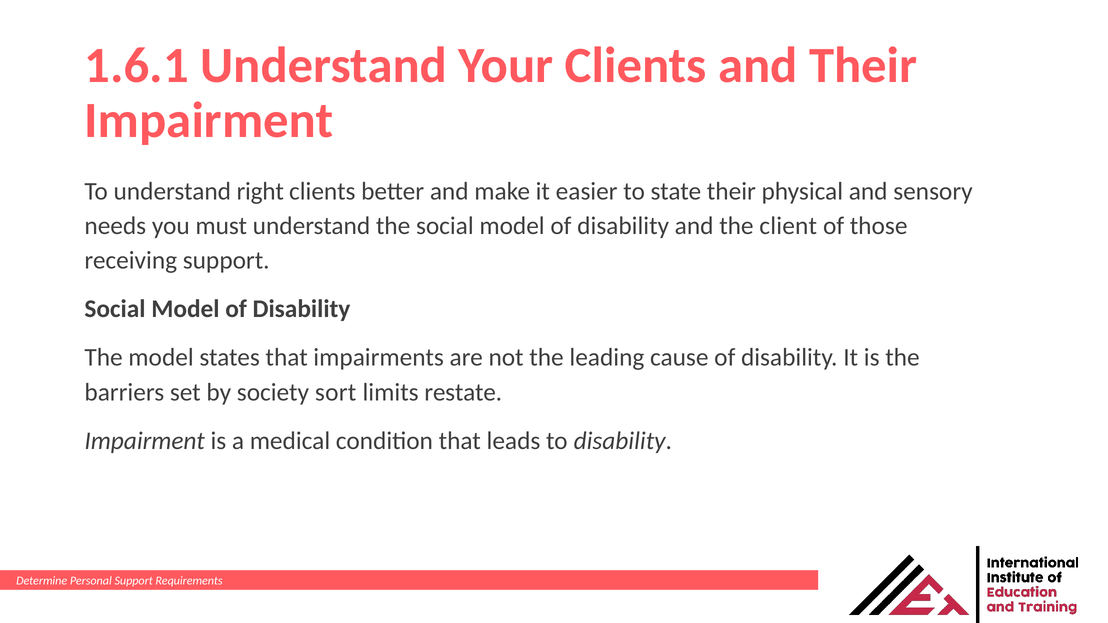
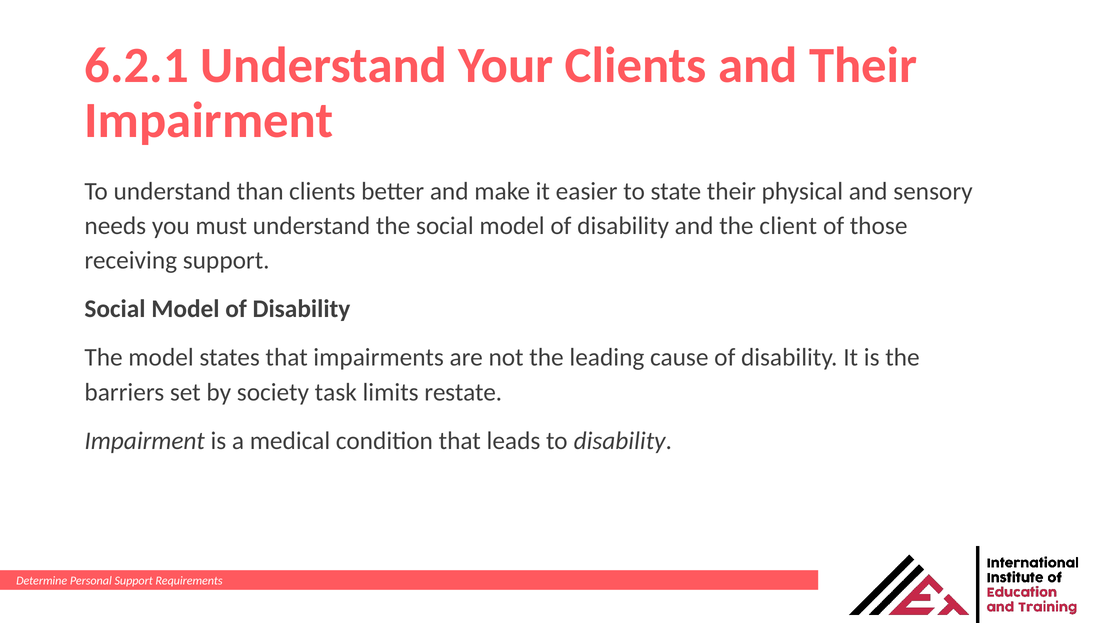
1.6.1: 1.6.1 -> 6.2.1 (137, 66)
right: right -> than (260, 191)
sort: sort -> task (336, 392)
